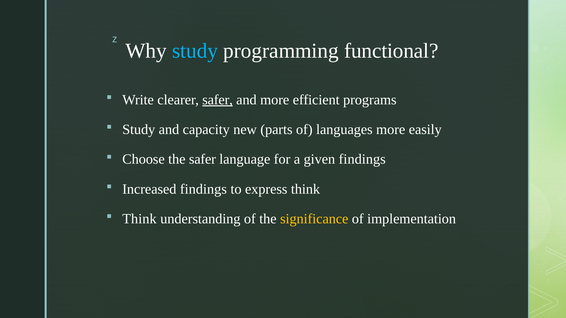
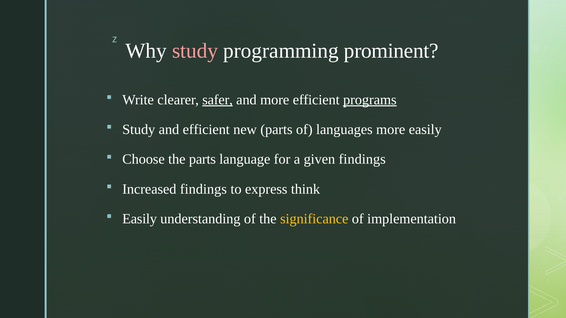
study colour: light blue -> pink (195, 51)
functional: functional -> prominent (391, 51)
programs underline: none -> present (370, 100)
and capacity: capacity -> efficient (206, 130)
the safer: safer -> parts (202, 159)
Think: Think -> Easily (140, 219)
